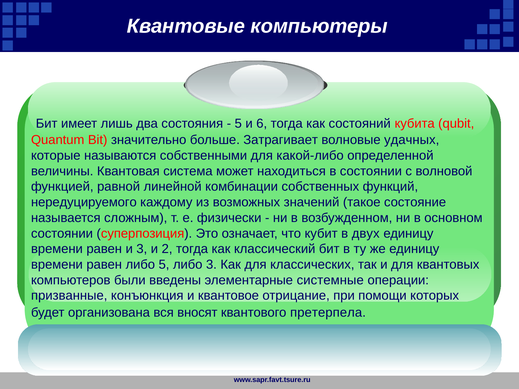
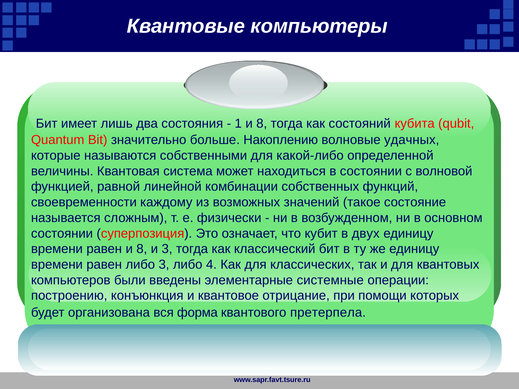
5: 5 -> 1 (238, 124)
6: 6 -> 8 (262, 124)
Затрагивает: Затрагивает -> Накоплению (281, 140)
нередуцируемого: нередуцируемого -> своевременности (84, 202)
равен и 3: 3 -> 8 (142, 249)
и 2: 2 -> 3 (167, 249)
либо 5: 5 -> 3 (164, 265)
либо 3: 3 -> 4 (211, 265)
призванные: призванные -> построению (69, 296)
вносят: вносят -> форма (197, 313)
